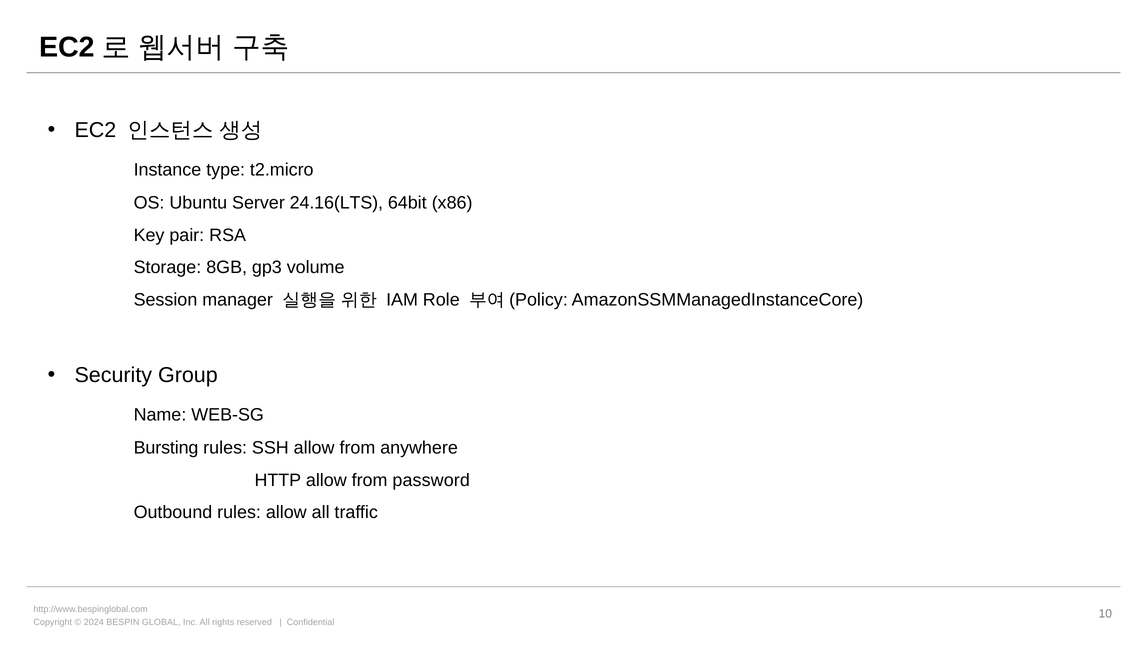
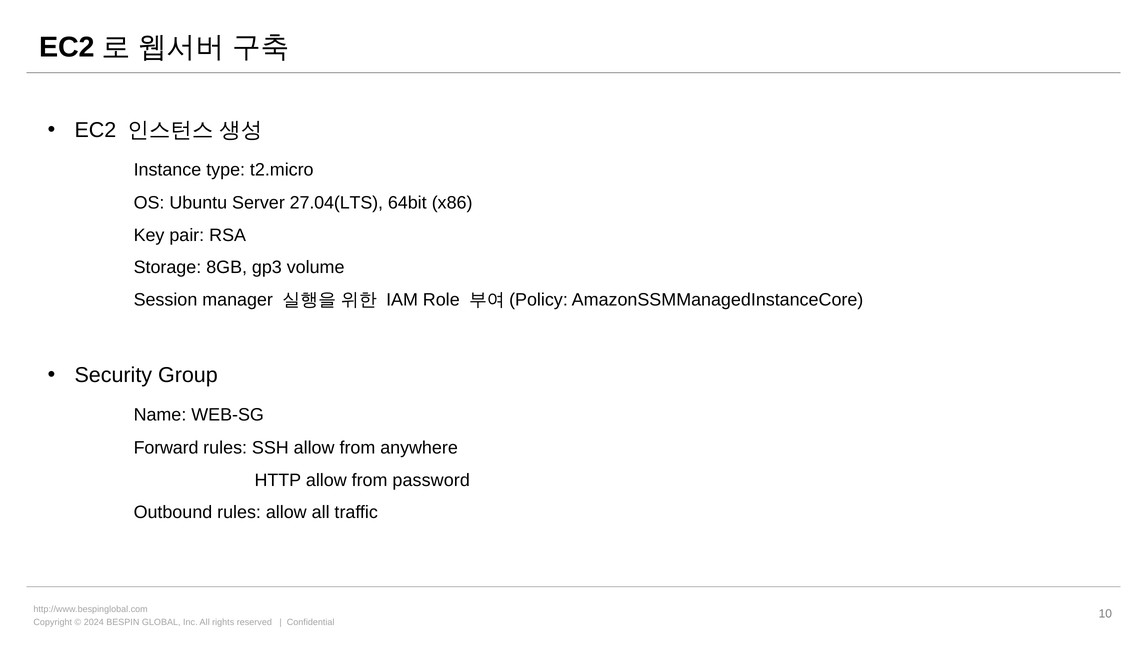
24.16(LTS: 24.16(LTS -> 27.04(LTS (336, 203)
Bursting: Bursting -> Forward (166, 448)
